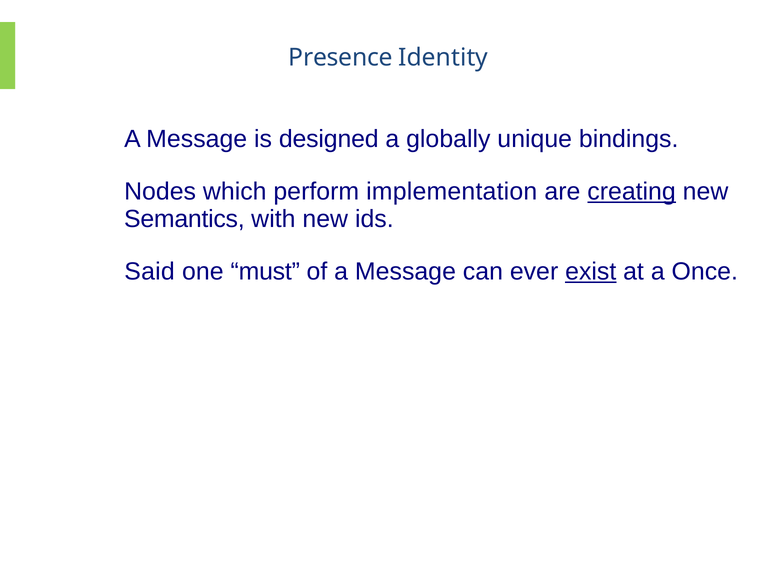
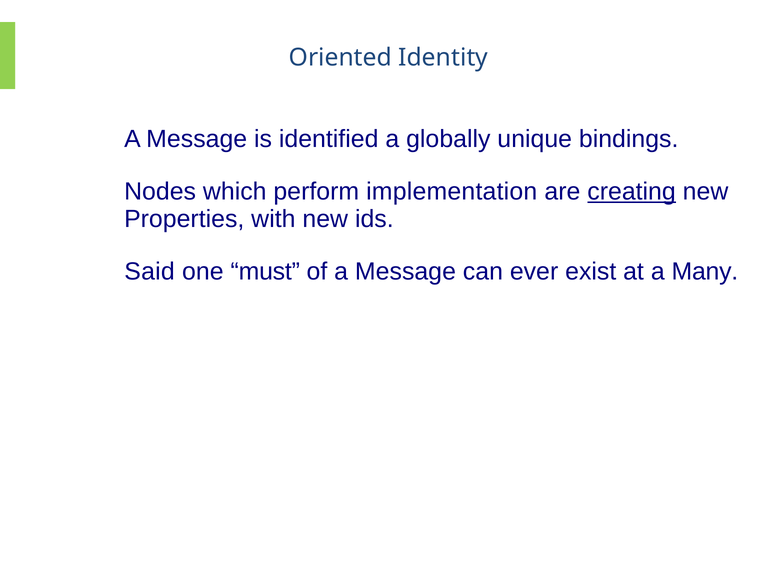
Presence: Presence -> Oriented (340, 58)
designed: designed -> identified (329, 139)
Semantics: Semantics -> Properties (184, 219)
exist underline: present -> none (591, 271)
Once: Once -> Many (705, 271)
